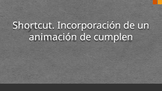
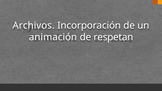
Shortcut: Shortcut -> Archivos (34, 26)
cumplen: cumplen -> respetan (113, 37)
